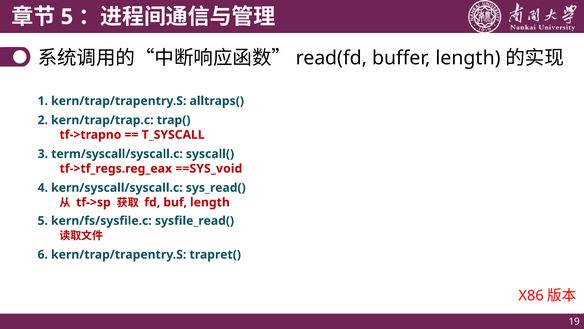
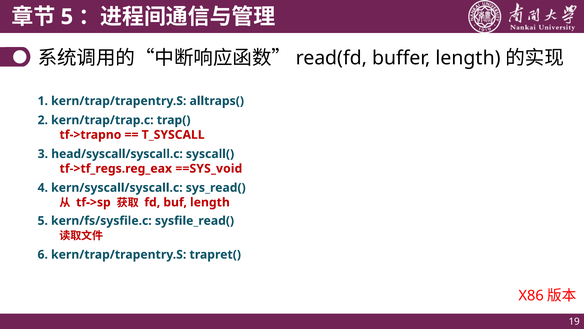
term/syscall/syscall.c: term/syscall/syscall.c -> head/syscall/syscall.c (117, 154)
